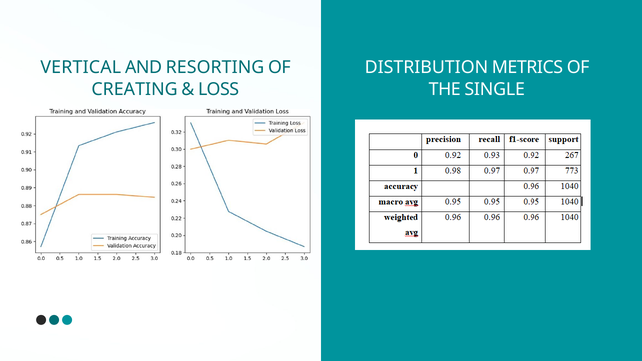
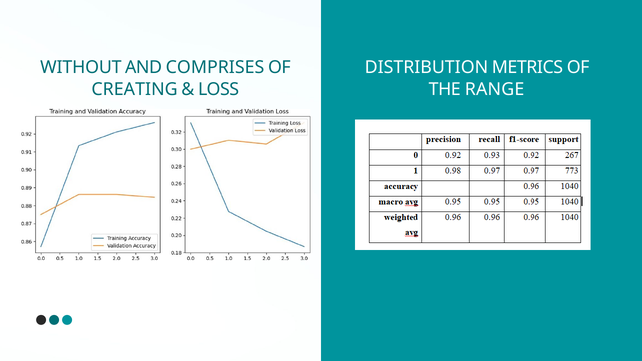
VERTICAL: VERTICAL -> WITHOUT (81, 67)
RESORTING: RESORTING -> COMPRISES (215, 67)
SINGLE: SINGLE -> RANGE (495, 89)
